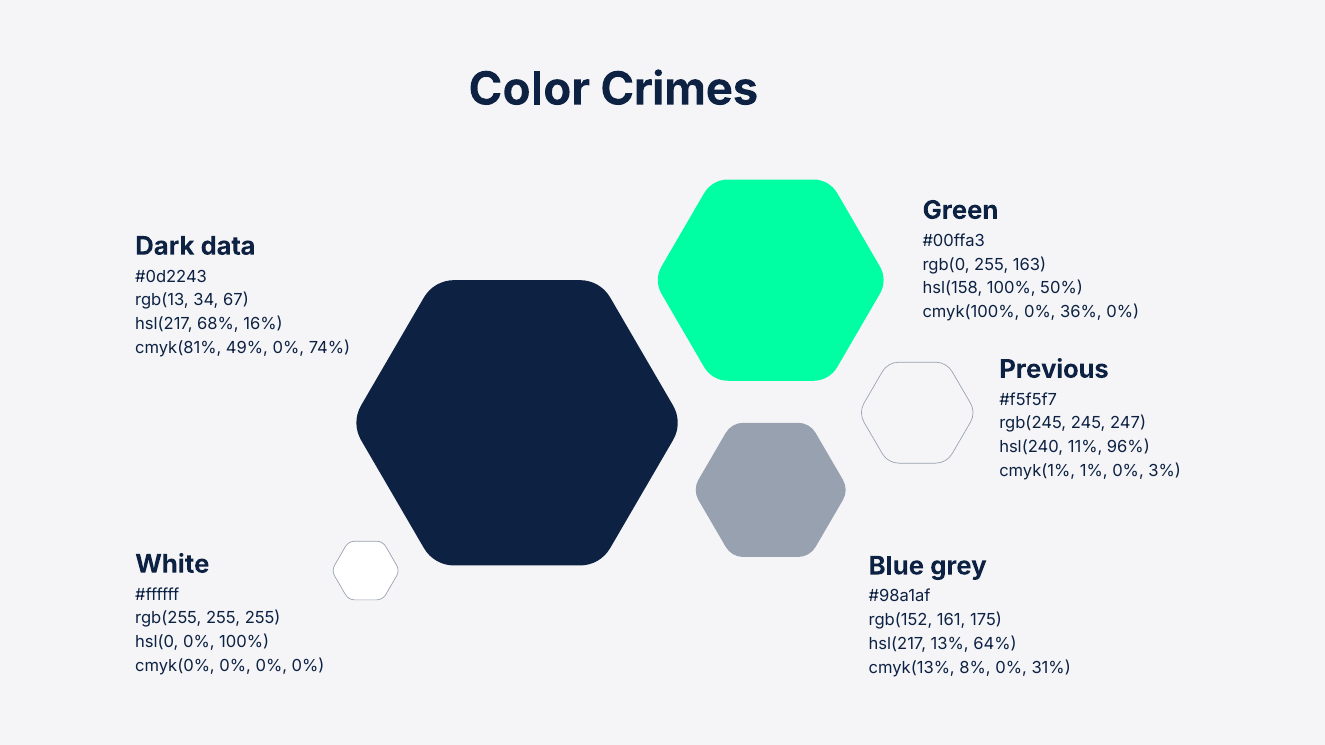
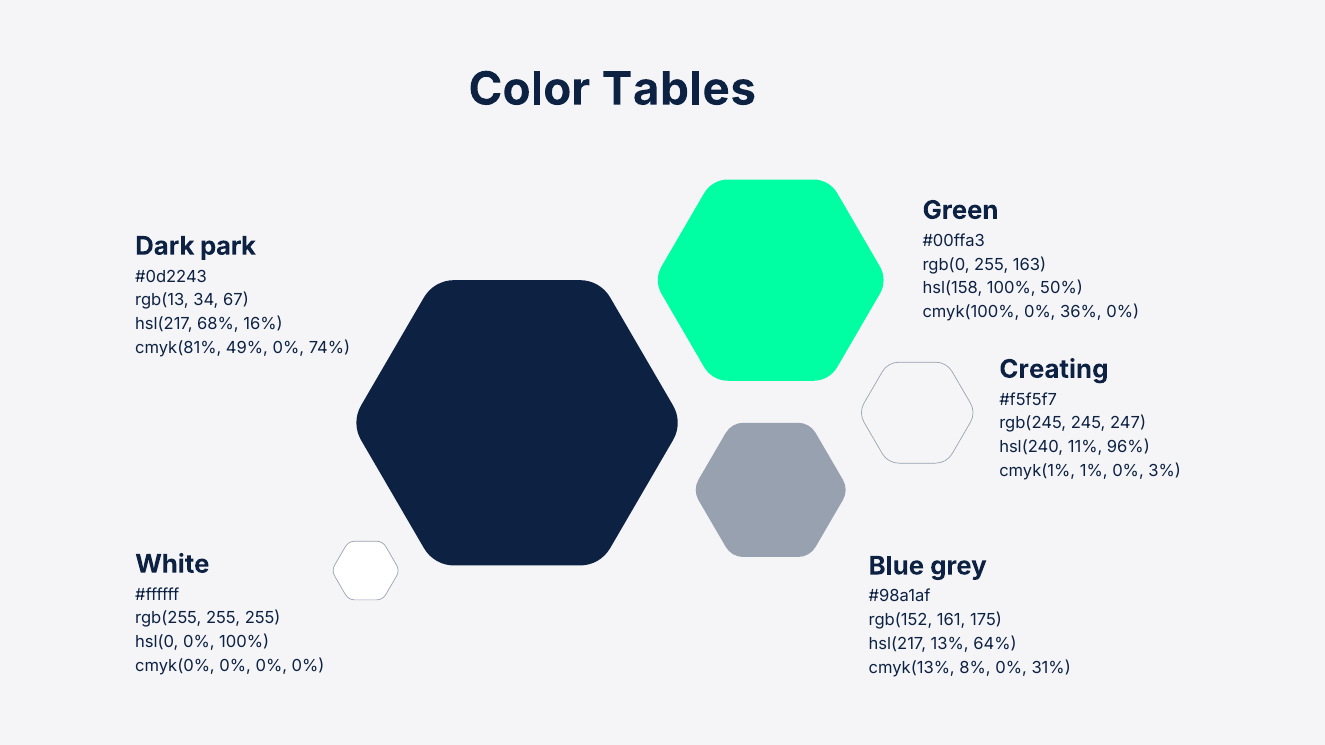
Crimes: Crimes -> Tables (679, 89)
data: data -> park (228, 246)
Previous: Previous -> Creating (1054, 369)
